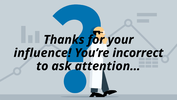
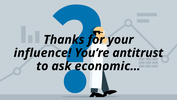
incorrect: incorrect -> antitrust (138, 53)
attention…: attention… -> economic… (108, 66)
